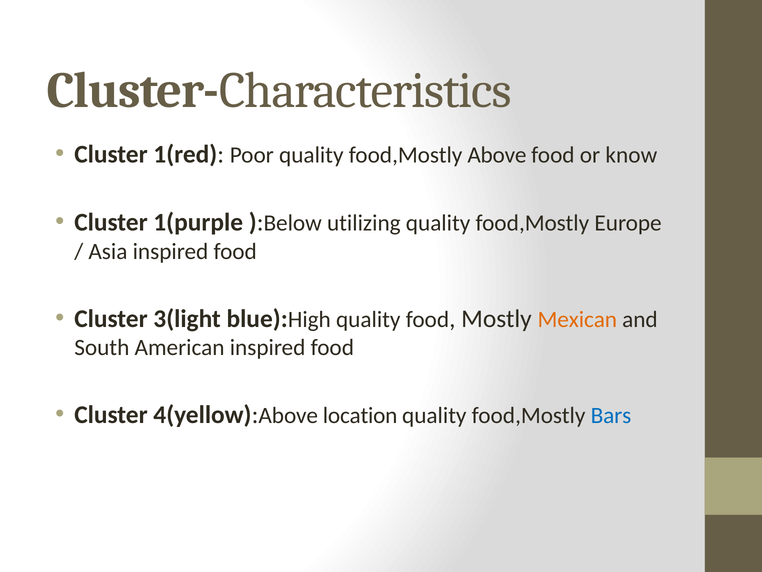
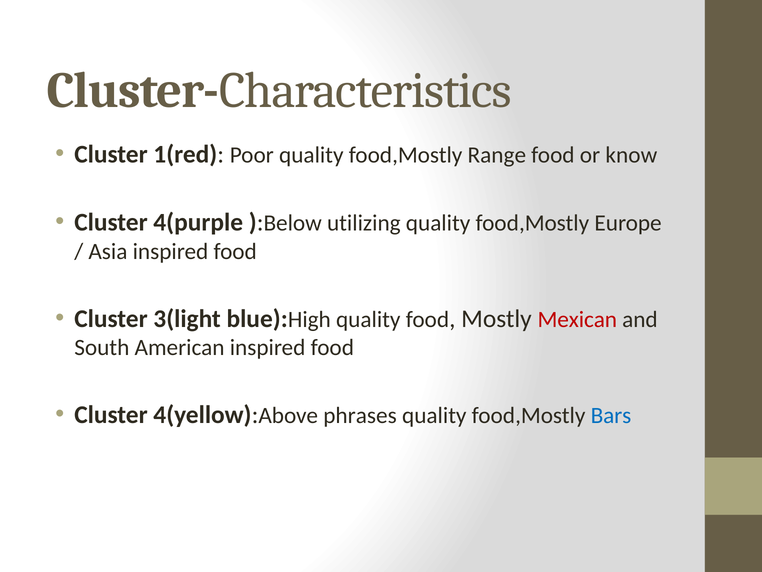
Above: Above -> Range (497, 155)
1(purple: 1(purple -> 4(purple (198, 222)
Mexican colour: orange -> red (577, 319)
location: location -> phrases (360, 415)
